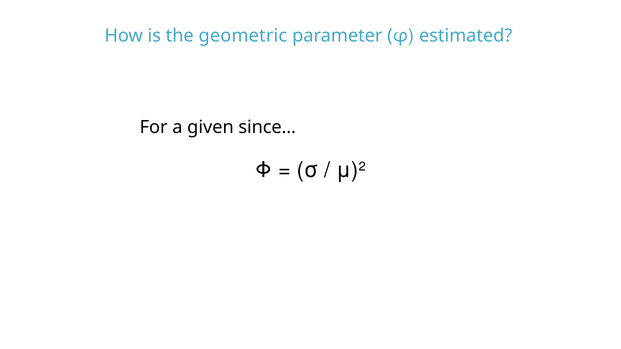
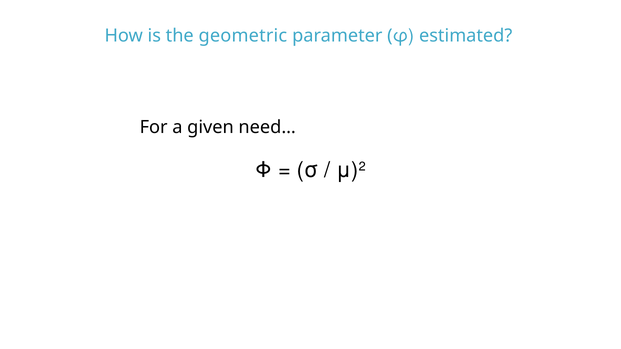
since…: since… -> need… (267, 127)
